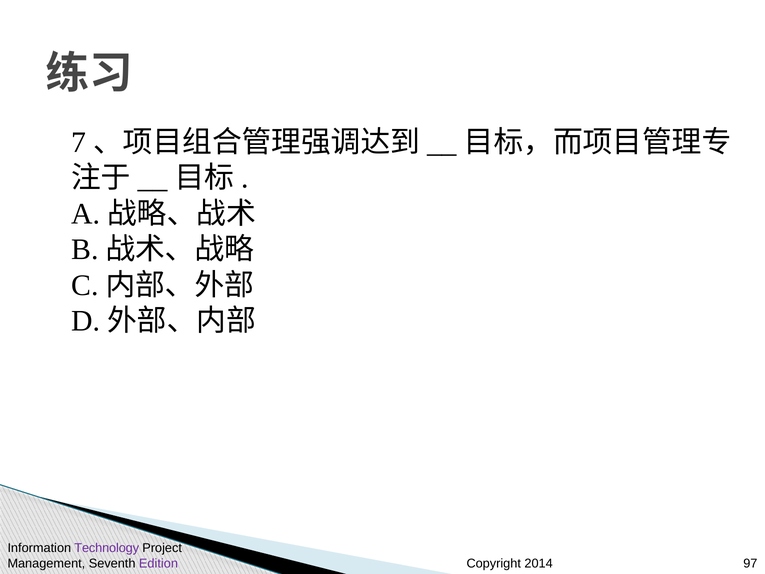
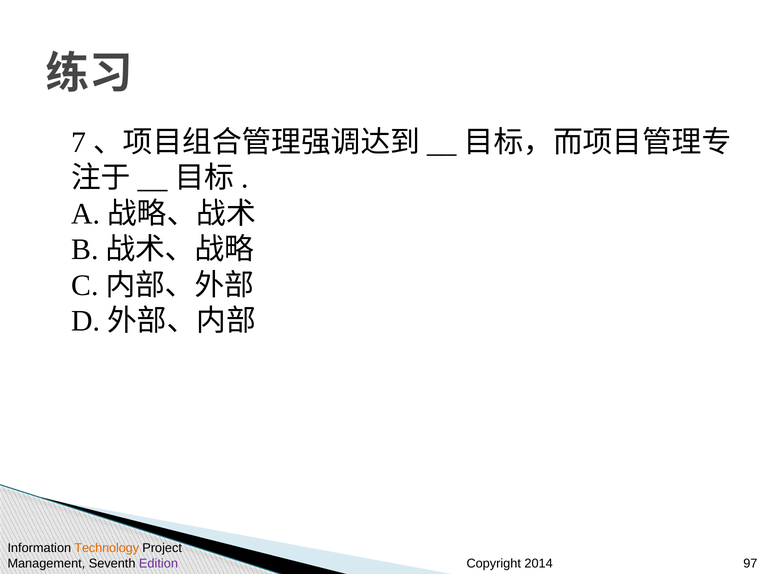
Technology colour: purple -> orange (107, 548)
